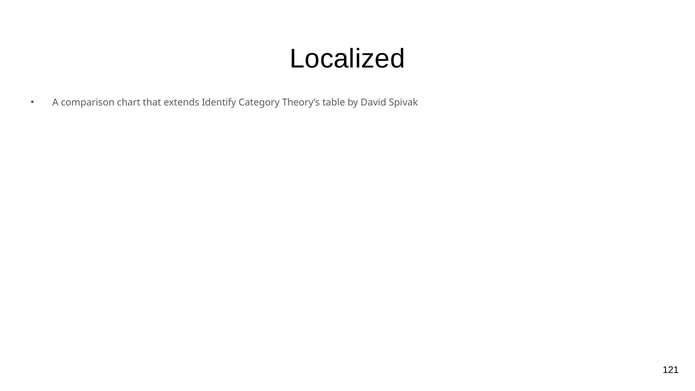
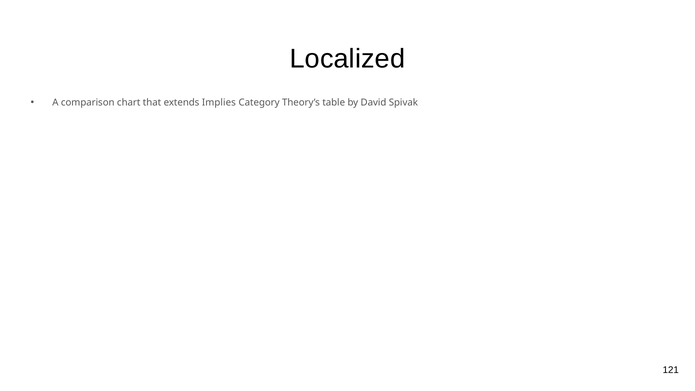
Identify: Identify -> Implies (219, 103)
